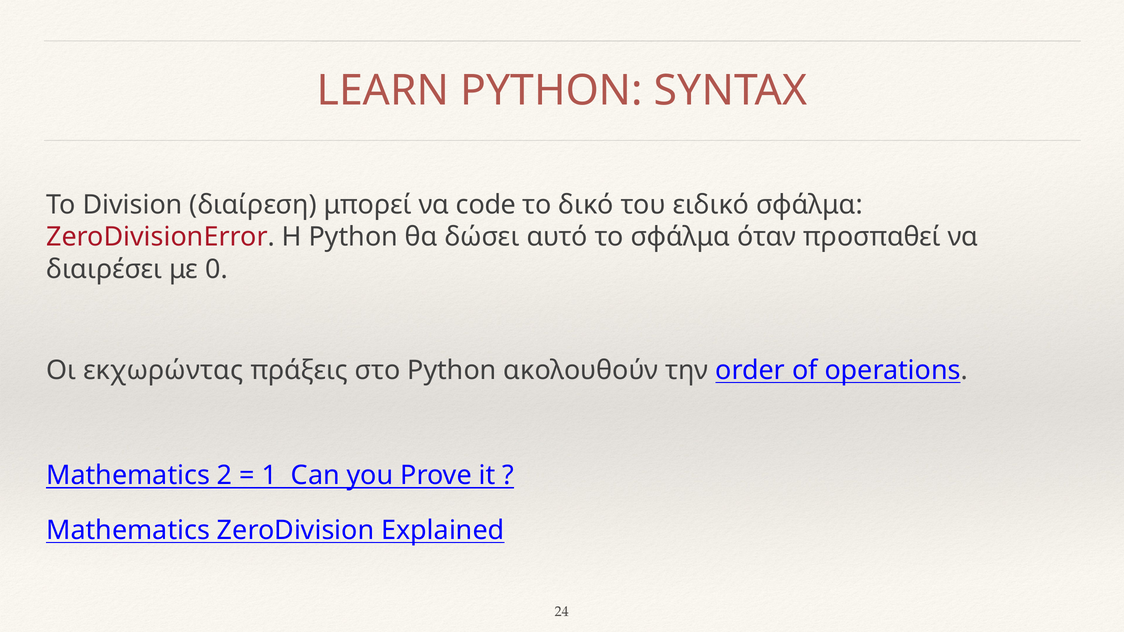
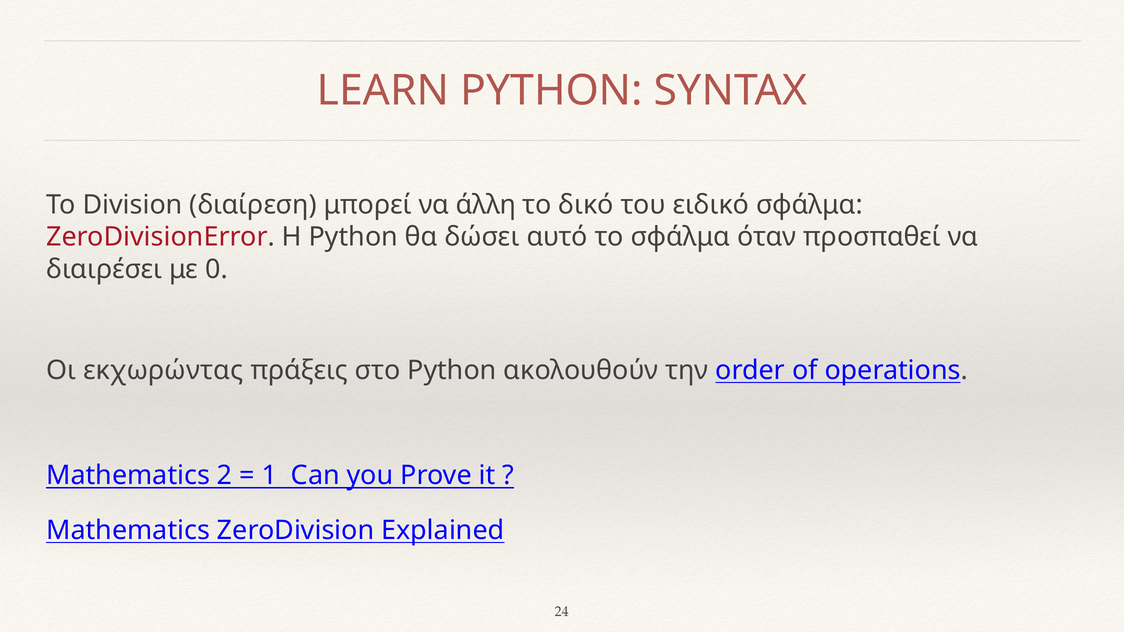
code: code -> άλλη (486, 205)
